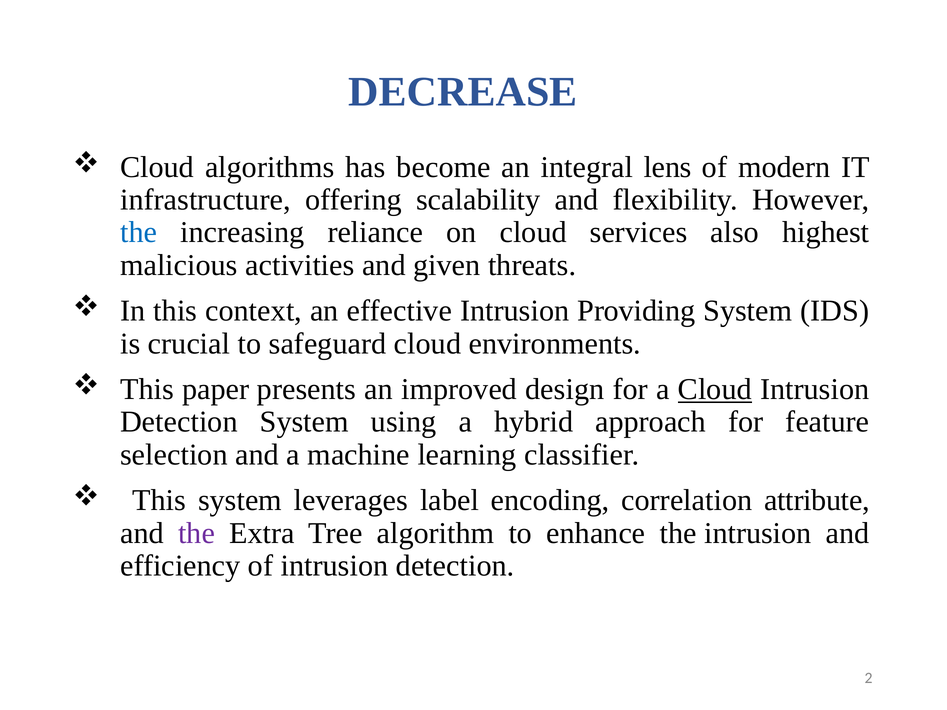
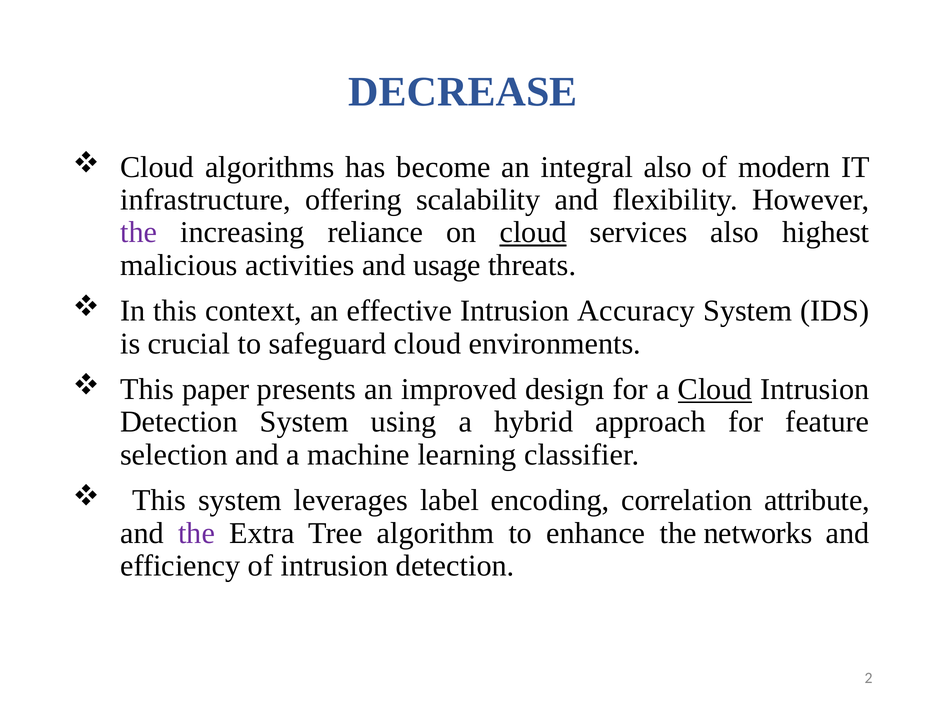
integral lens: lens -> also (668, 167)
the colour: blue -> purple (139, 233)
cloud underline: none -> present (533, 233)
given: given -> usage (447, 265)
Providing: Providing -> Accuracy (636, 311)
the intrusion: intrusion -> networks (758, 533)
